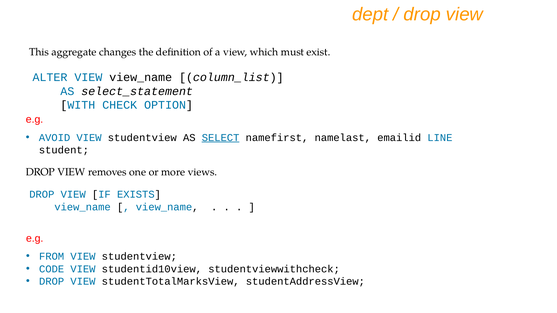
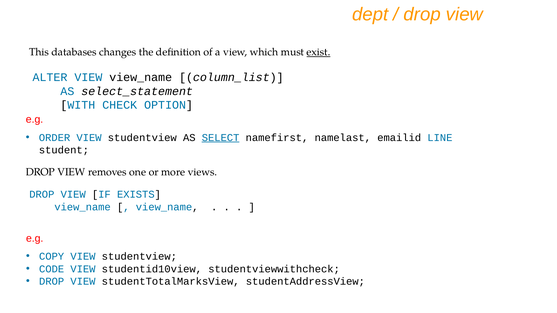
aggregate: aggregate -> databases (74, 52)
exist underline: none -> present (318, 52)
AVOID: AVOID -> ORDER (55, 138)
FROM: FROM -> COPY (52, 257)
